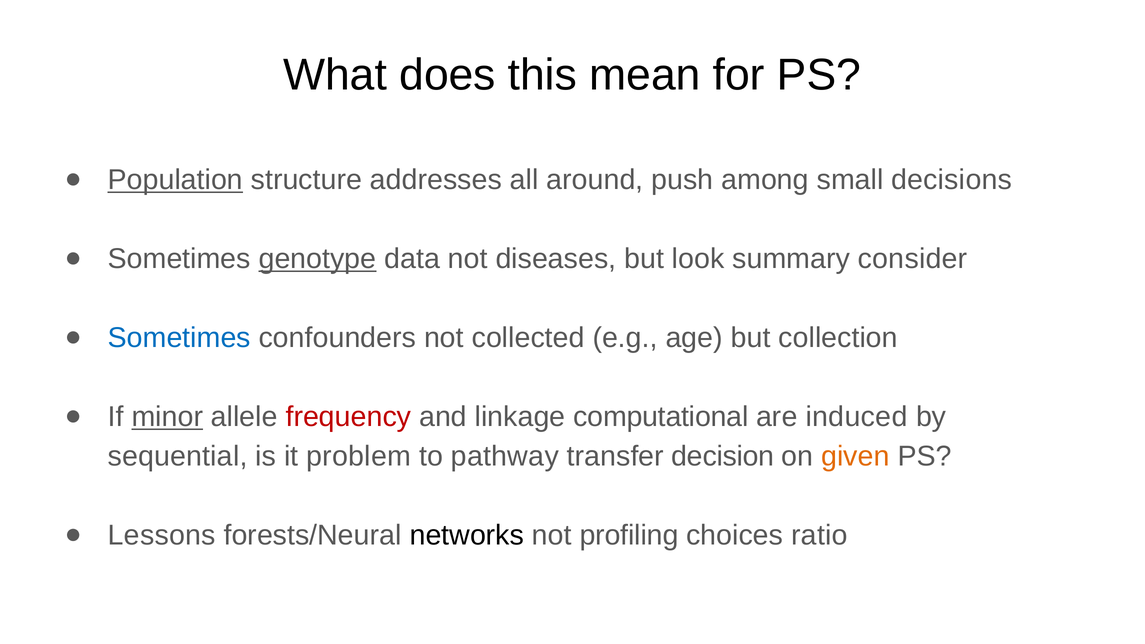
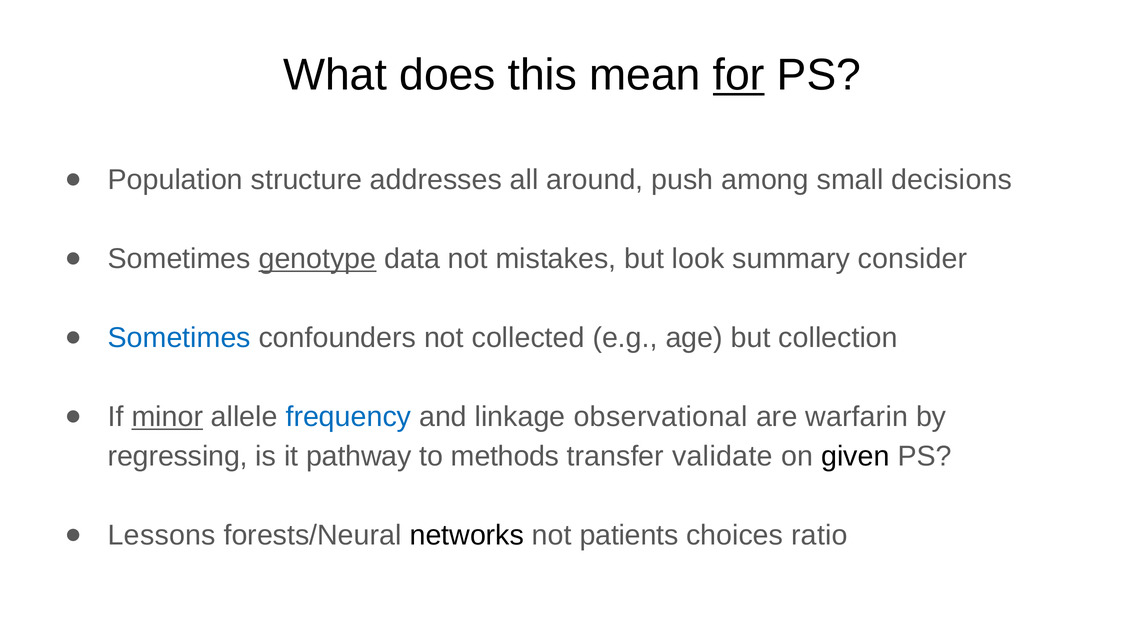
for underline: none -> present (739, 75)
Population underline: present -> none (175, 180)
diseases: diseases -> mistakes (556, 259)
frequency colour: red -> blue (348, 417)
computational: computational -> observational (661, 417)
induced: induced -> warfarin (857, 417)
sequential: sequential -> regressing (178, 456)
problem: problem -> pathway (359, 456)
pathway: pathway -> methods (505, 456)
decision: decision -> validate (722, 456)
given colour: orange -> black (855, 456)
profiling: profiling -> patients (629, 535)
